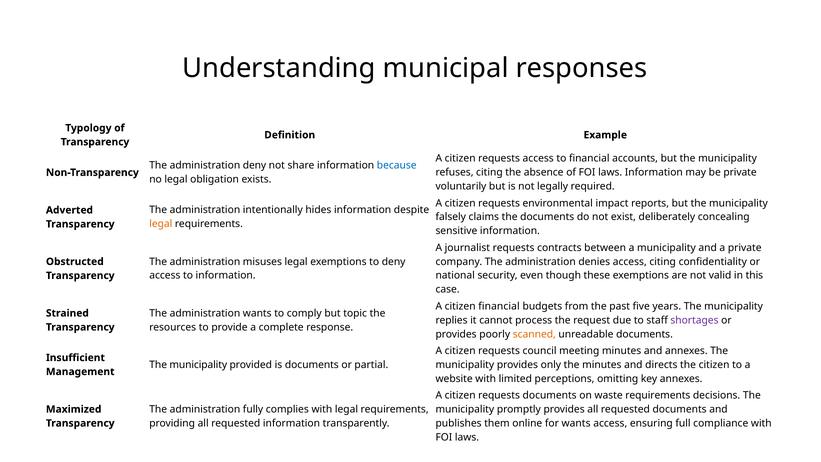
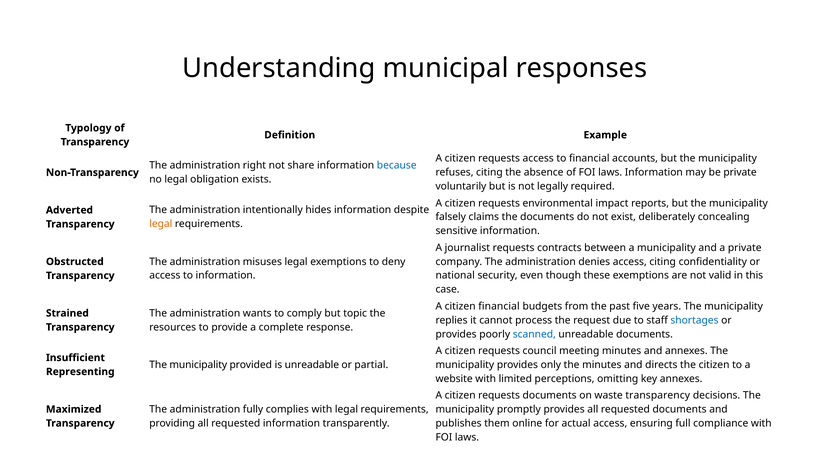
administration deny: deny -> right (254, 165)
shortages colour: purple -> blue (694, 320)
scanned colour: orange -> blue (534, 334)
is documents: documents -> unreadable (312, 365)
Management: Management -> Representing (80, 372)
waste requirements: requirements -> transparency (658, 395)
for wants: wants -> actual (576, 423)
